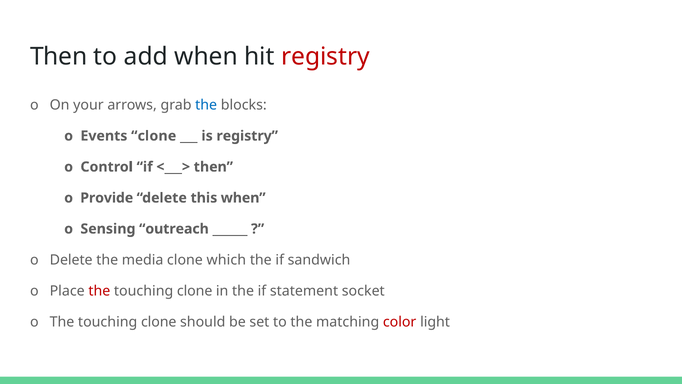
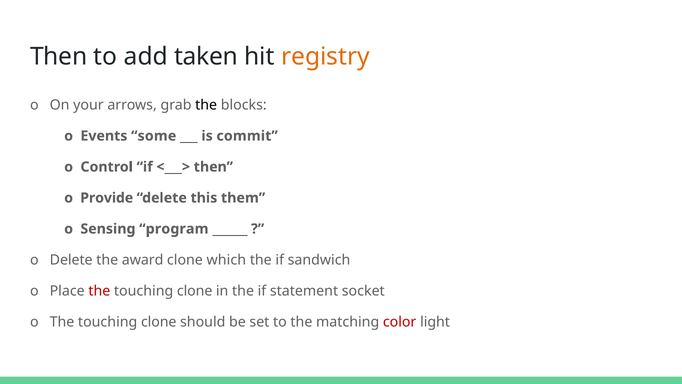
add when: when -> taken (206, 57)
registry colour: red -> orange (325, 57)
the colour: blue -> black (206, 105)
Events clone: clone -> some (154, 136)
is registry: registry -> commit (247, 136)
this when: when -> them (243, 198)
outreach: outreach -> program (174, 229)
media: media -> award (143, 260)
